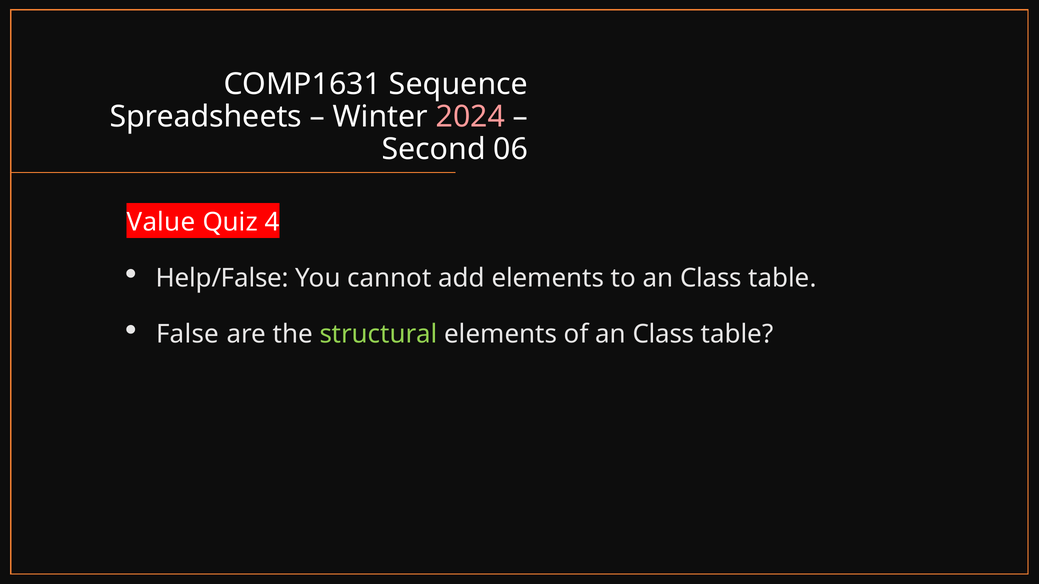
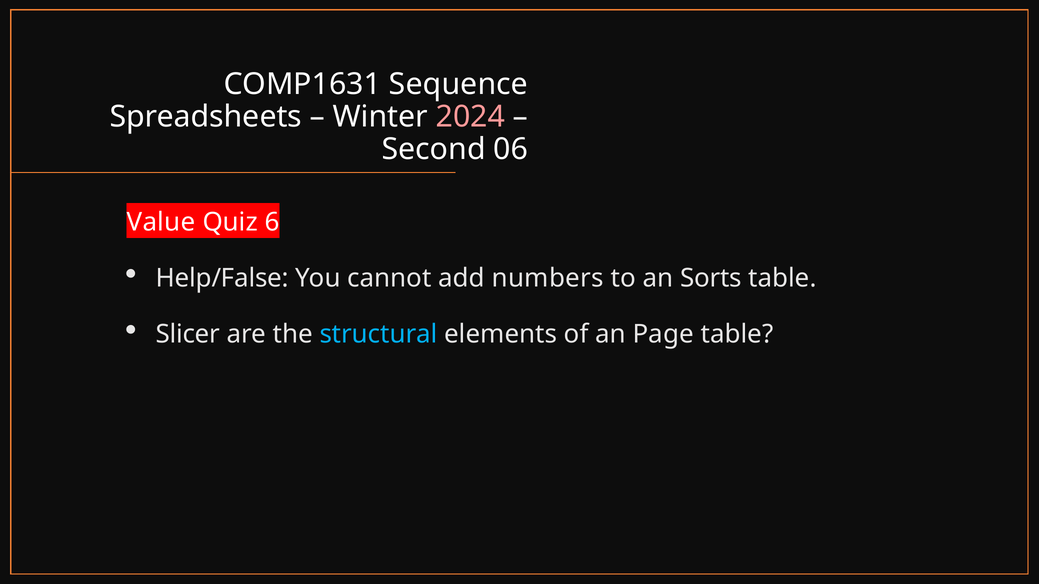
4: 4 -> 6 (272, 222)
add elements: elements -> numbers (548, 278)
to an Class: Class -> Sorts (711, 278)
False: False -> Slicer (188, 334)
structural colour: light green -> light blue (379, 334)
of an Class: Class -> Page (663, 334)
